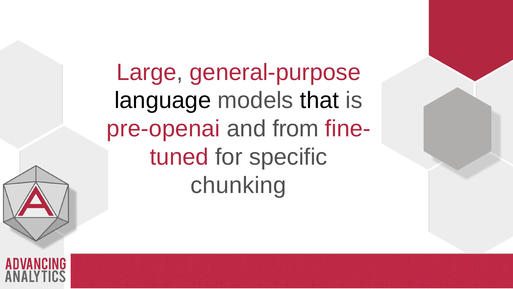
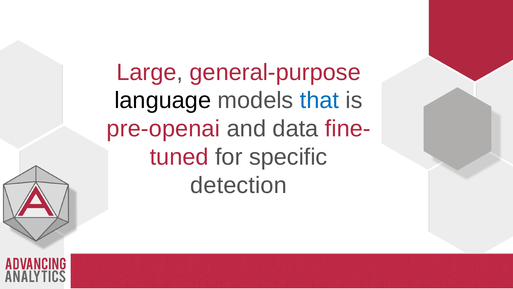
that colour: black -> blue (320, 100)
from: from -> data (295, 129)
chunking: chunking -> detection (239, 185)
